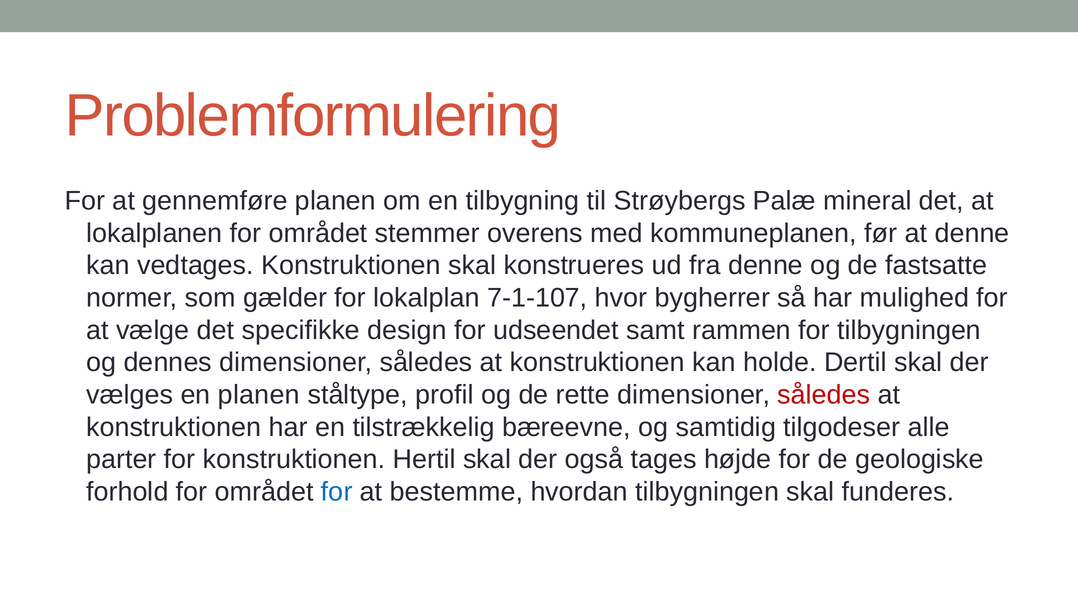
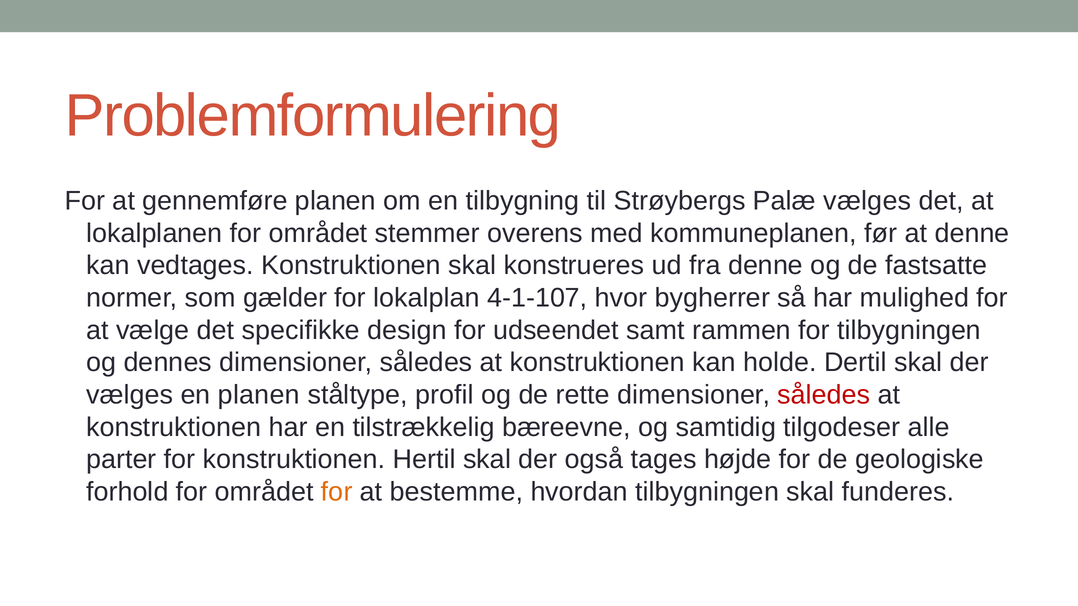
Palæ mineral: mineral -> vælges (867, 201)
7-1-107: 7-1-107 -> 4-1-107 (537, 298)
for colour: blue -> orange (337, 492)
